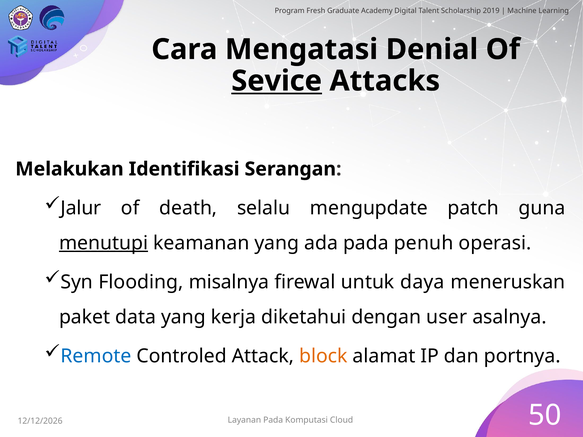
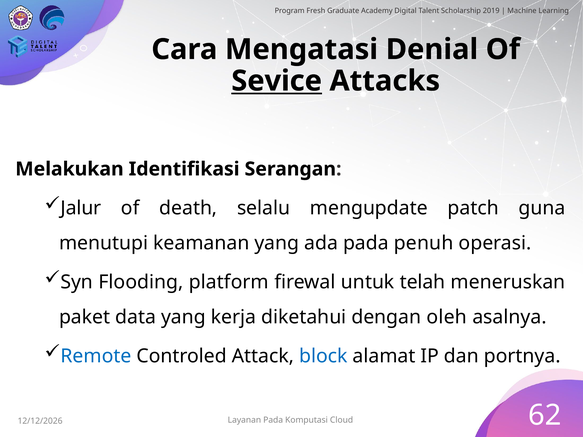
menutupi underline: present -> none (104, 243)
misalnya: misalnya -> platform (229, 282)
daya: daya -> telah (423, 282)
user: user -> oleh (447, 317)
block colour: orange -> blue (323, 356)
50: 50 -> 62 (545, 415)
